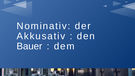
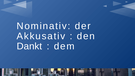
Bauer: Bauer -> Dankt (29, 46)
